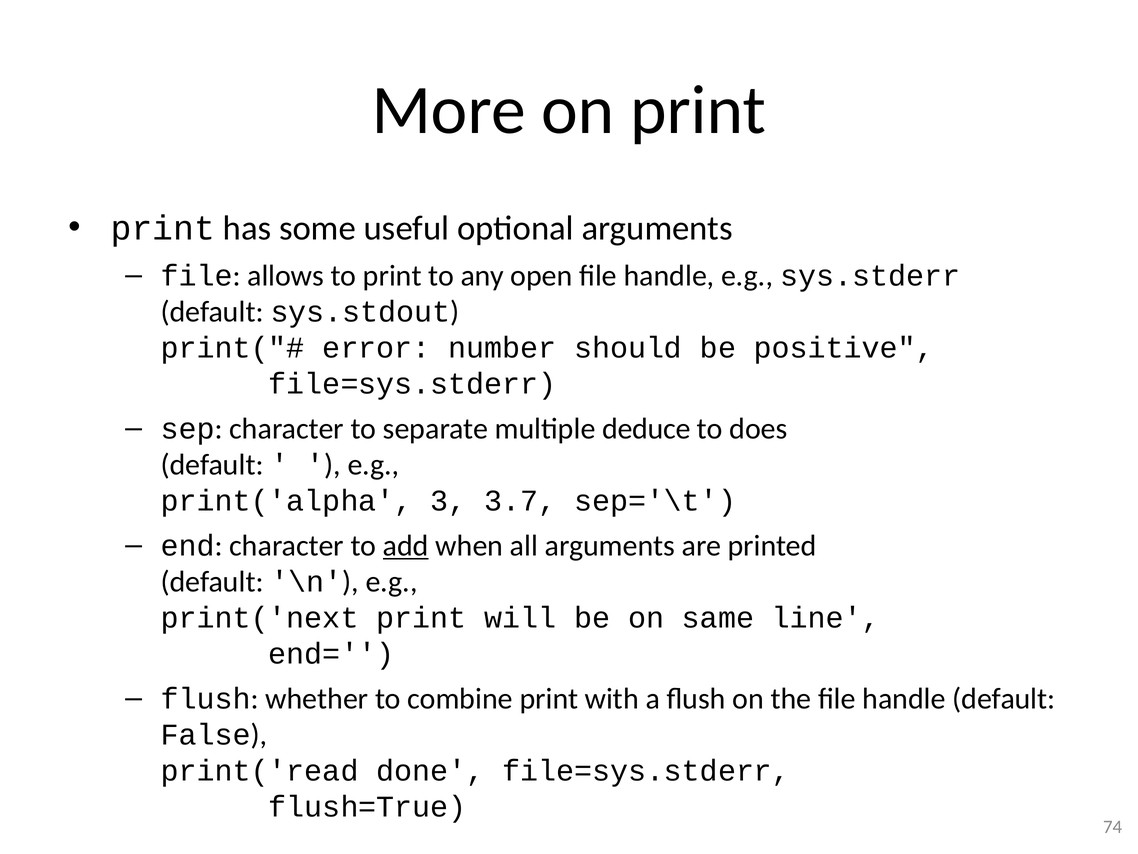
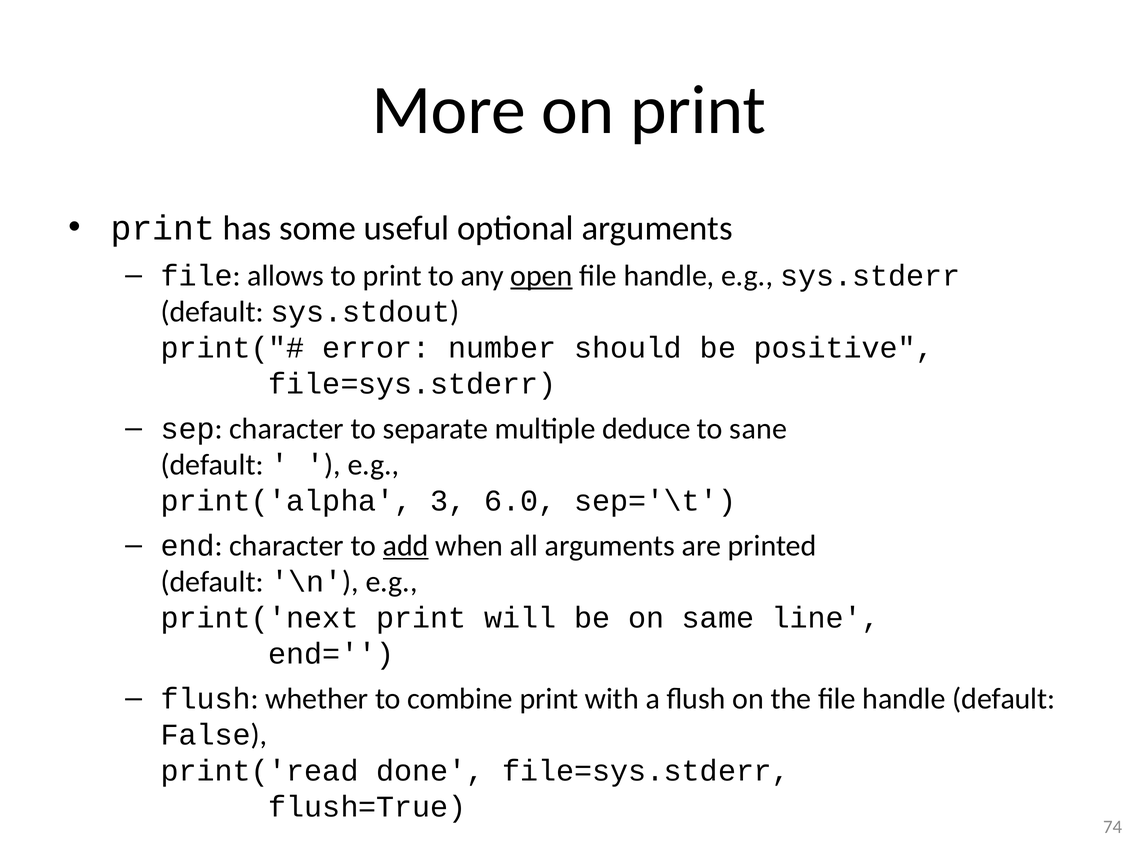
open underline: none -> present (542, 276)
does: does -> sane (758, 428)
3.7: 3.7 -> 6.0 (520, 501)
